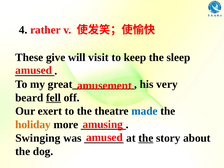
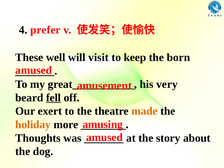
rather: rather -> prefer (45, 30)
give: give -> well (56, 57)
sleep: sleep -> born (178, 57)
made colour: blue -> orange (144, 111)
Swinging: Swinging -> Thoughts (38, 138)
the underline: present -> none (146, 138)
